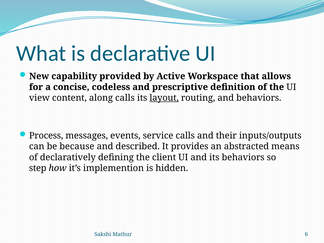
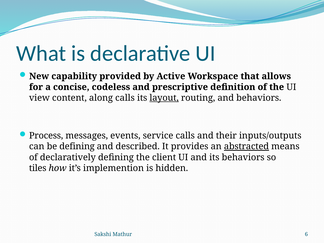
be because: because -> defining (77, 147)
abstracted underline: none -> present (246, 147)
step: step -> tiles (38, 168)
